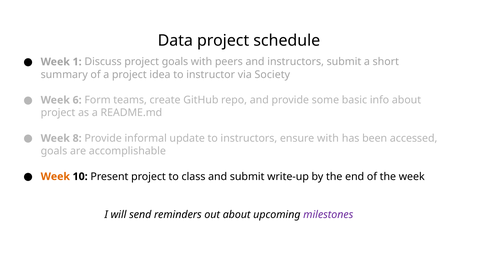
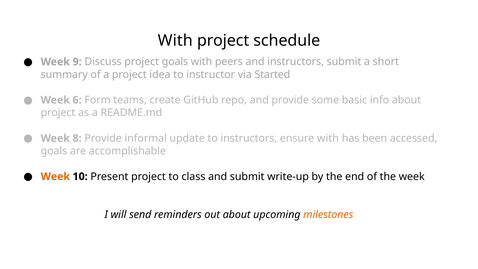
Data: Data -> With (175, 40)
1: 1 -> 9 (77, 62)
Society: Society -> Started (272, 75)
milestones colour: purple -> orange (328, 215)
